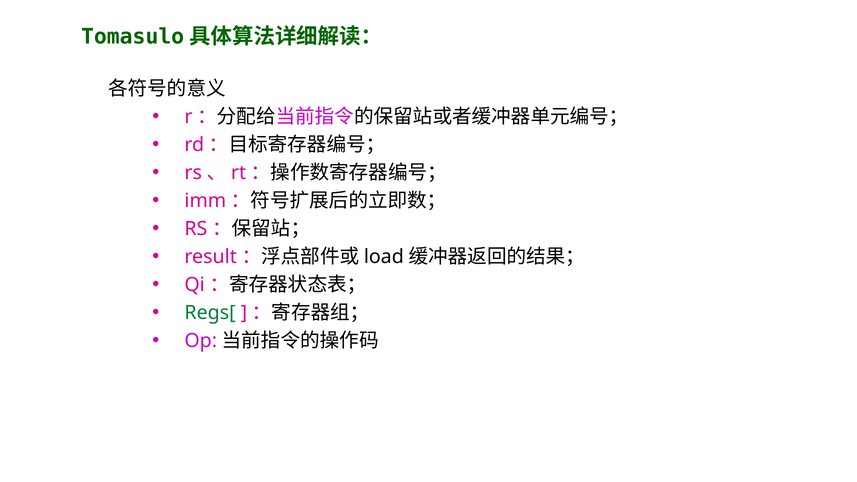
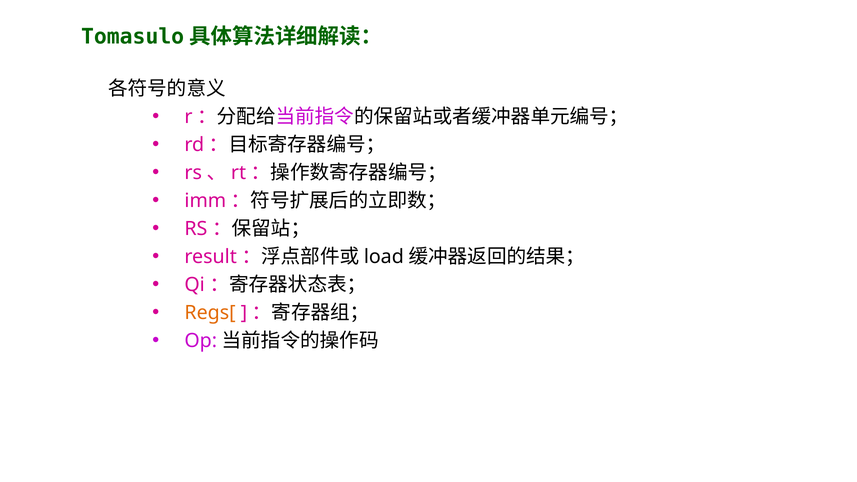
Regs[ colour: green -> orange (210, 313)
